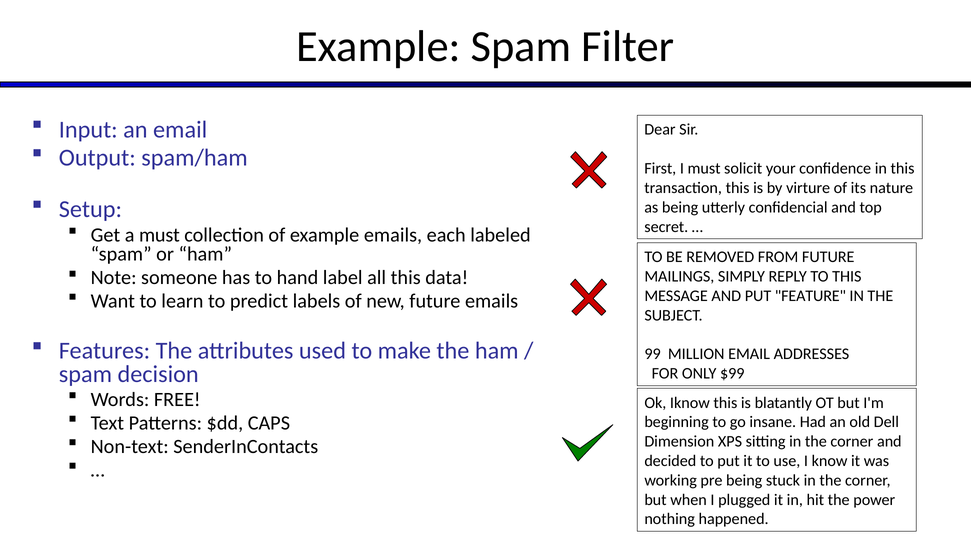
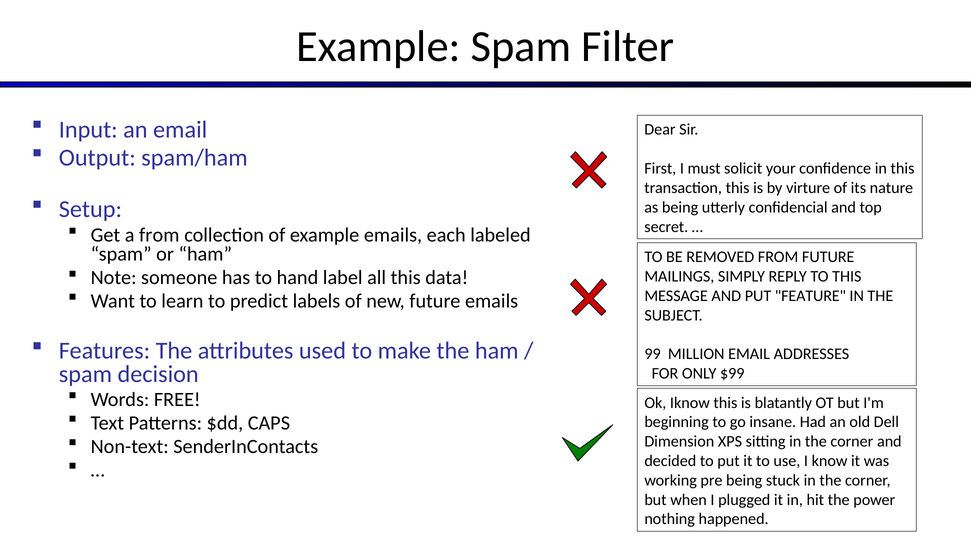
a must: must -> from (159, 235)
